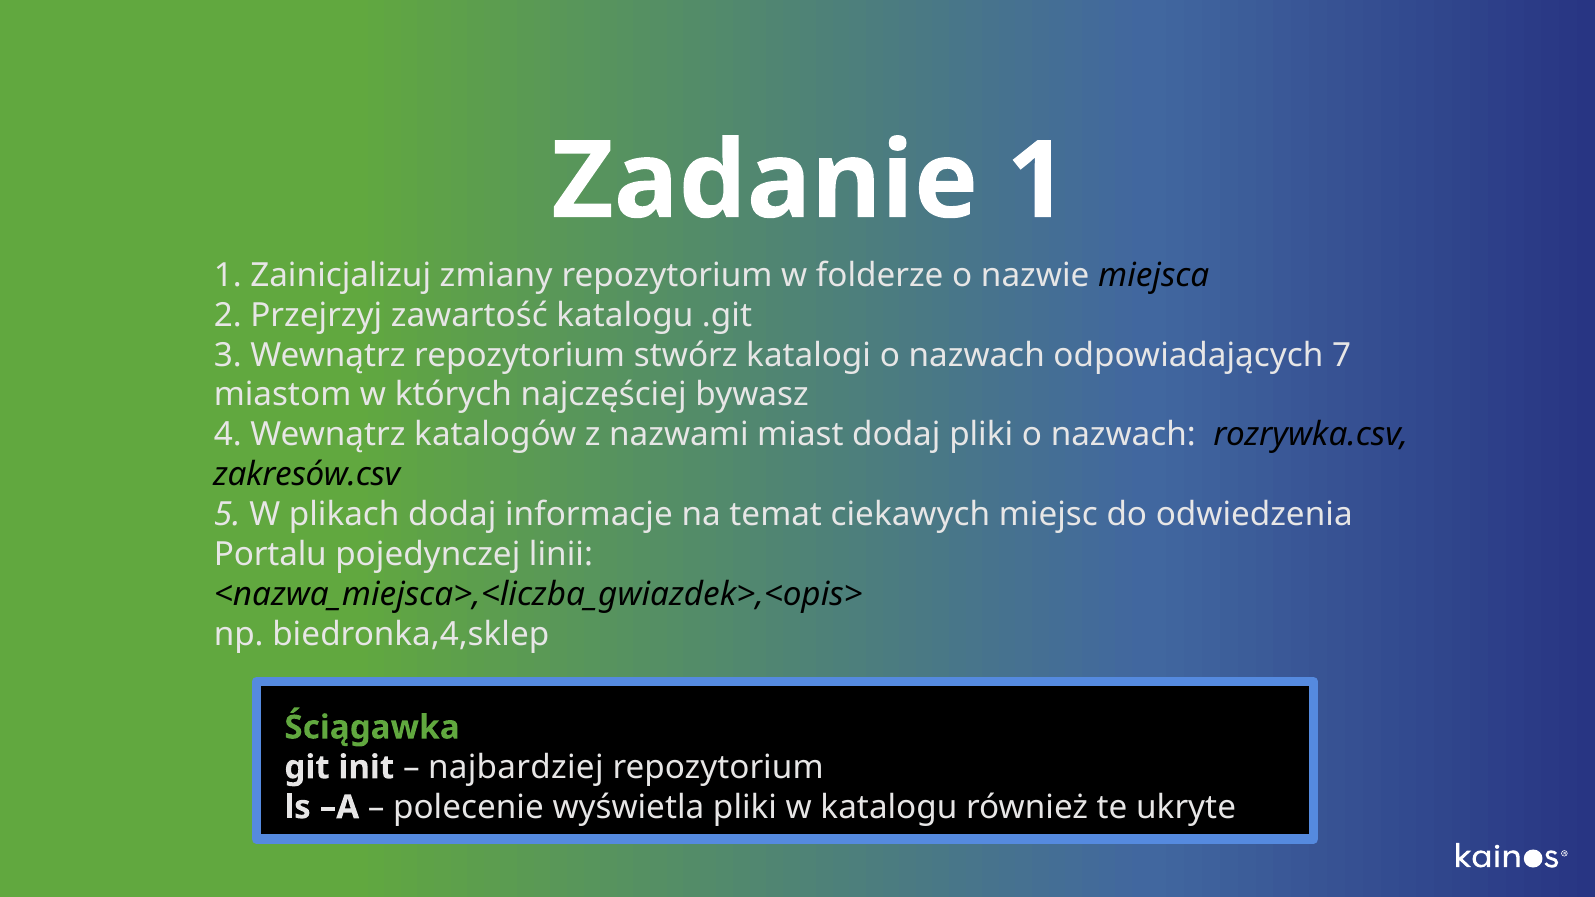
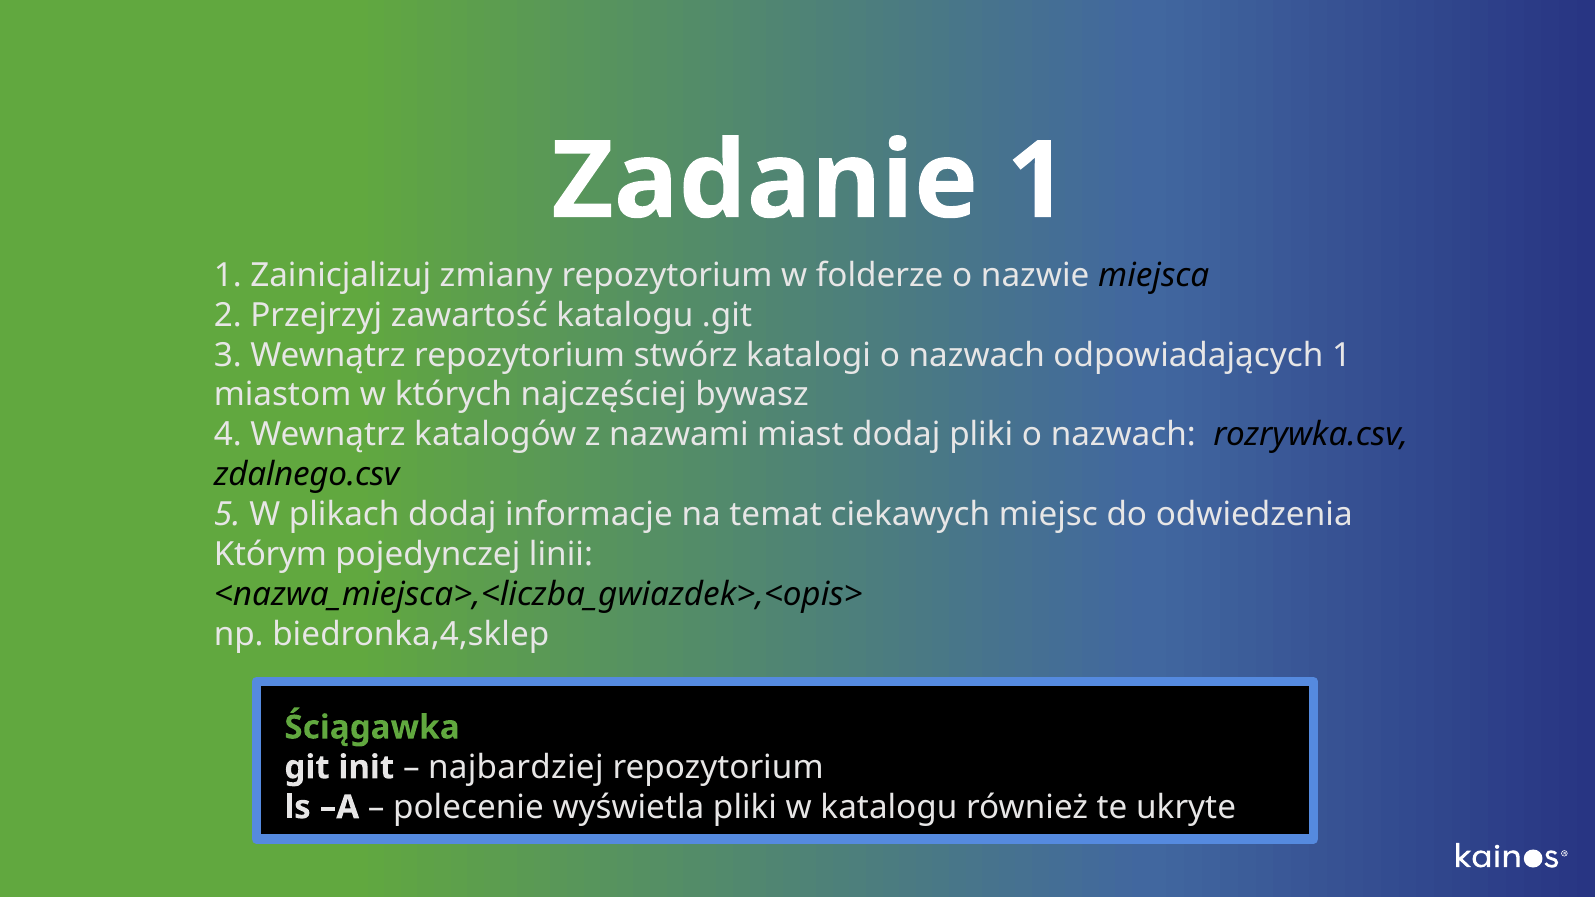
odpowiadających 7: 7 -> 1 (1342, 355)
zakresów.csv: zakresów.csv -> zdalnego.csv (307, 475)
Portalu: Portalu -> Którym (270, 555)
